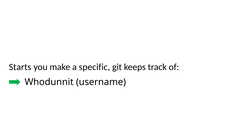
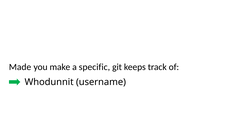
Starts: Starts -> Made (20, 67)
